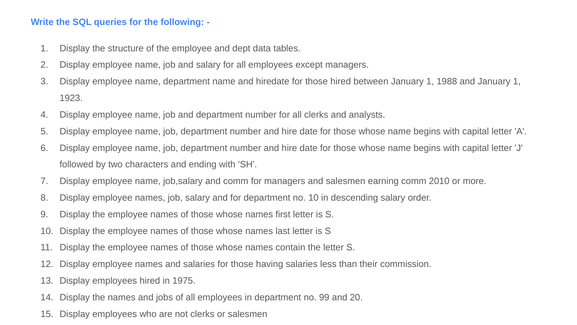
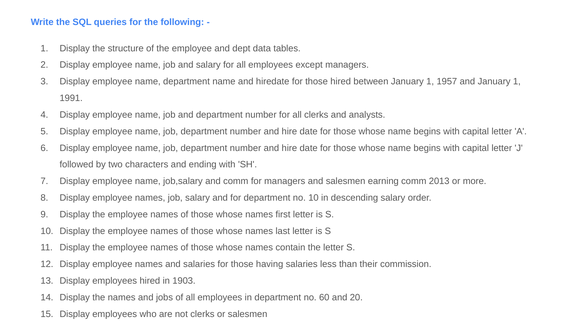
1988: 1988 -> 1957 (447, 81)
1923: 1923 -> 1991 (71, 98)
2010: 2010 -> 2013 (439, 181)
1975: 1975 -> 1903 (184, 280)
99: 99 -> 60 (324, 297)
